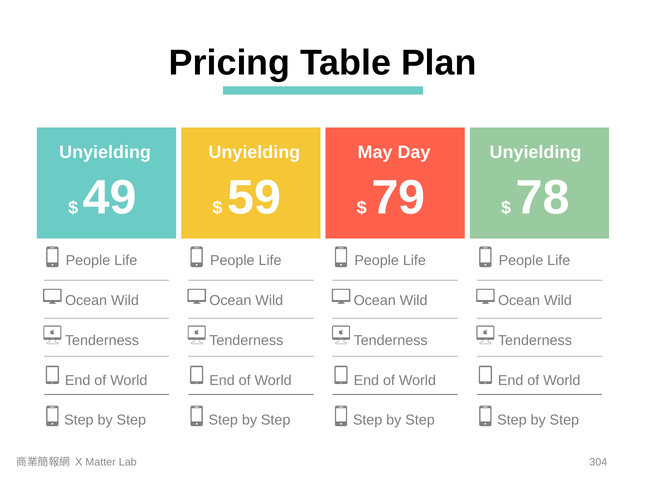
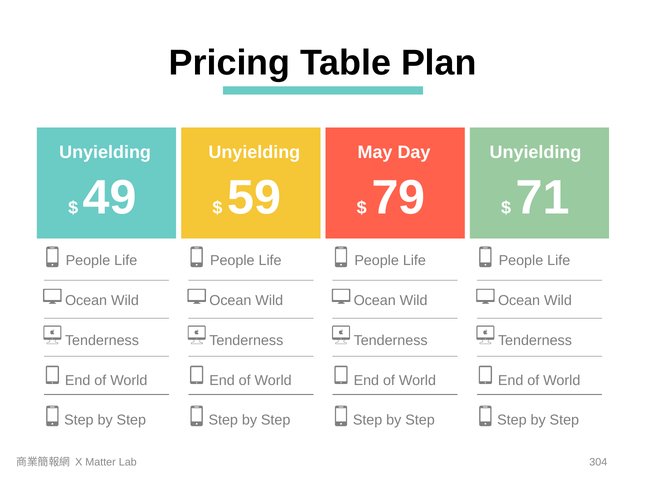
78: 78 -> 71 (543, 198)
